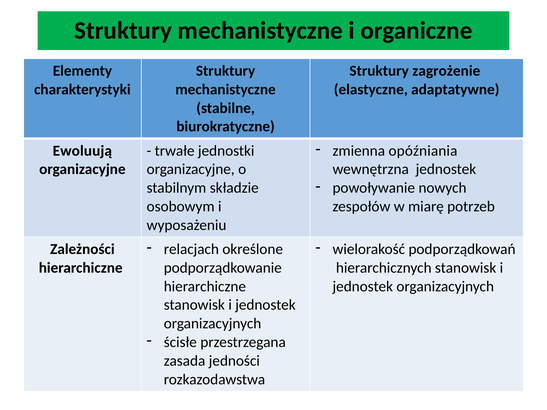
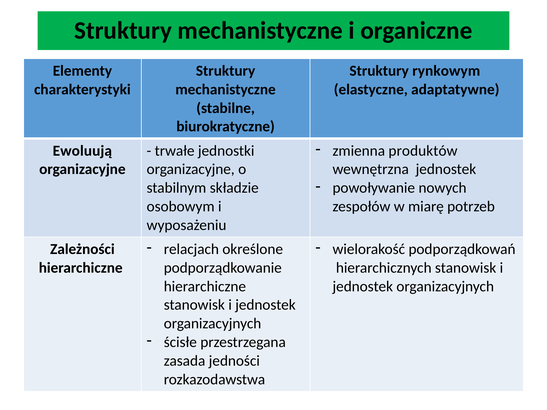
zagrożenie: zagrożenie -> rynkowym (446, 71)
opóźniania: opóźniania -> produktów (423, 151)
